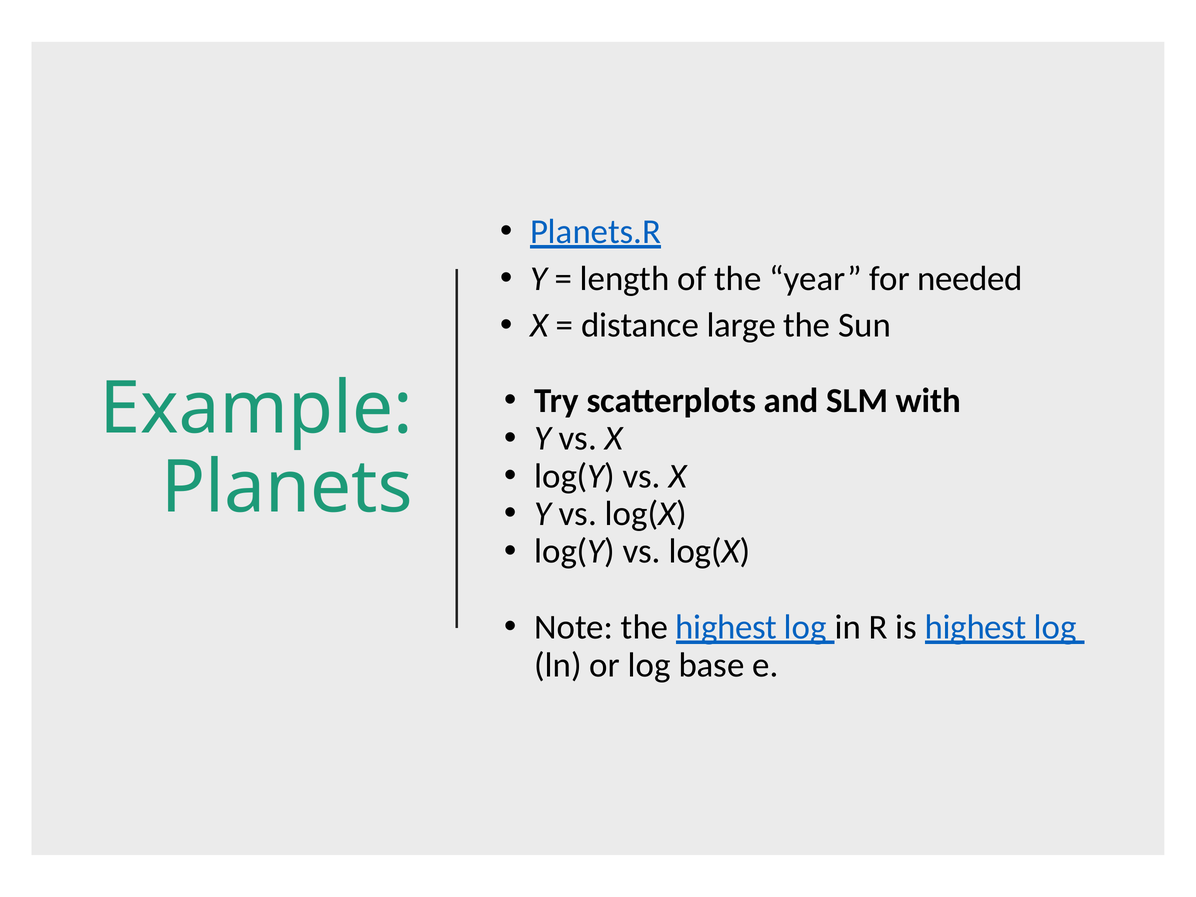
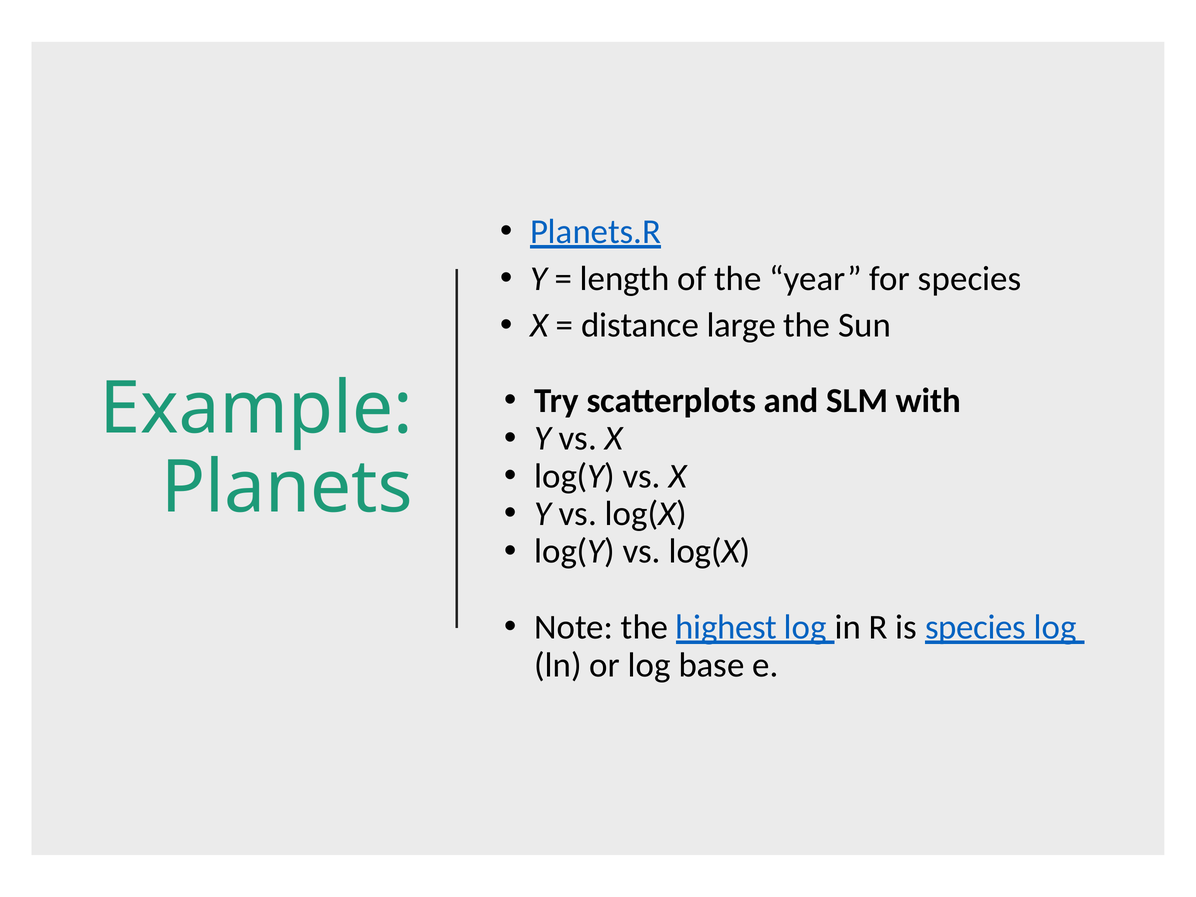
for needed: needed -> species (970, 279)
is highest: highest -> species (976, 627)
